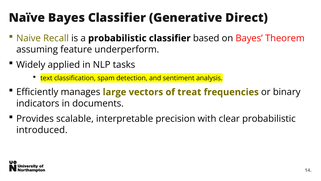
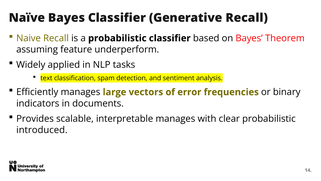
Generative Direct: Direct -> Recall (247, 18)
treat: treat -> error (189, 92)
interpretable precision: precision -> manages (175, 118)
